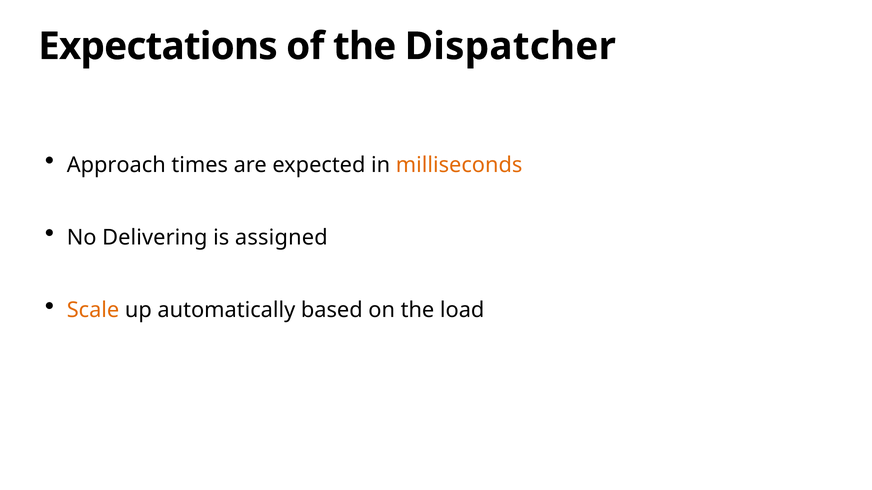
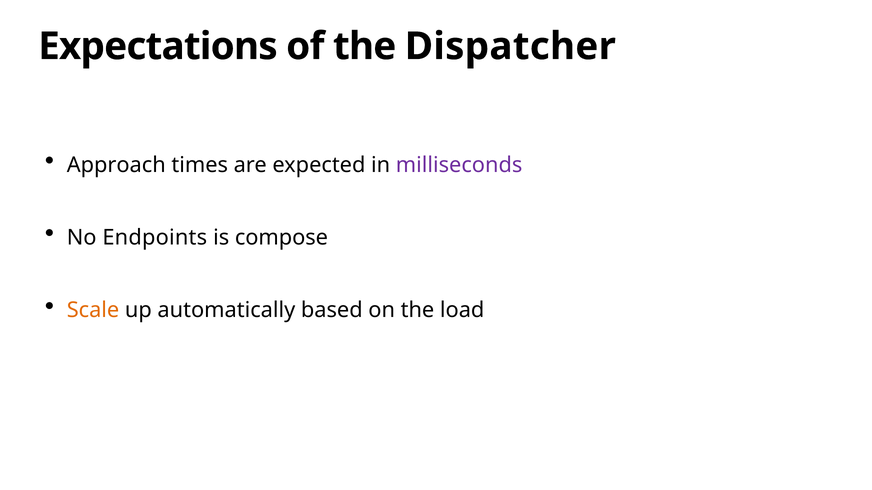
milliseconds colour: orange -> purple (459, 165)
Delivering: Delivering -> Endpoints (155, 238)
assigned: assigned -> compose (281, 238)
